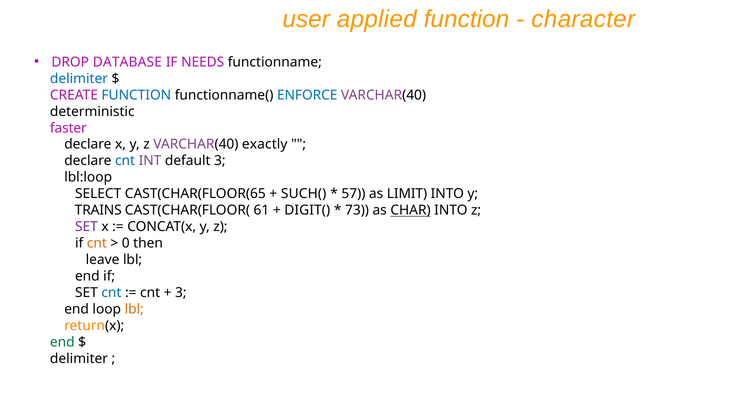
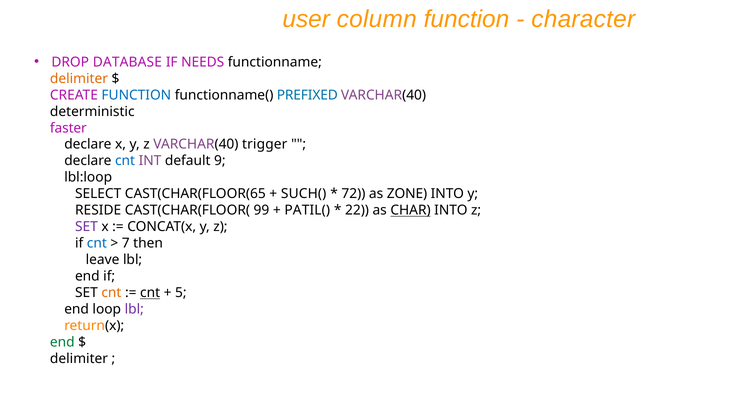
applied: applied -> column (377, 19)
delimiter colour: blue -> orange (79, 79)
ENFORCE: ENFORCE -> PREFIXED (307, 95)
exactly: exactly -> trigger (265, 145)
default 3: 3 -> 9 (220, 161)
57: 57 -> 72 (353, 194)
LIMIT: LIMIT -> ZONE (407, 194)
TRAINS: TRAINS -> RESIDE (98, 211)
61: 61 -> 99 (261, 211)
DIGIT(: DIGIT( -> PATIL( (307, 211)
73: 73 -> 22 (357, 211)
cnt colour: orange -> blue (97, 244)
0: 0 -> 7 (126, 244)
cnt colour: blue -> orange (111, 293)
cnt underline: none -> present (150, 293)
3: 3 -> 5 (181, 293)
lbl colour: orange -> purple (134, 309)
